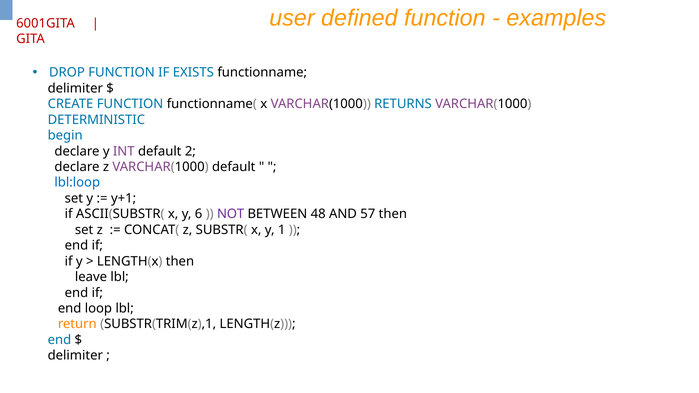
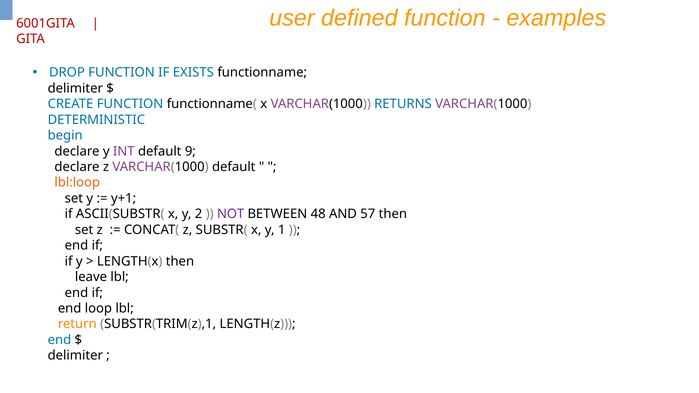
2: 2 -> 9 (190, 151)
lbl:loop colour: blue -> orange (77, 183)
6: 6 -> 2 (199, 214)
